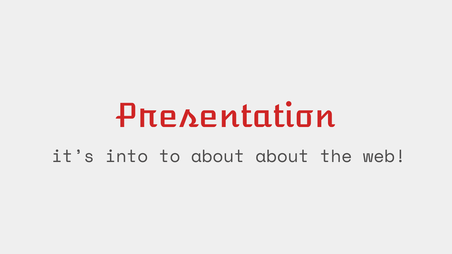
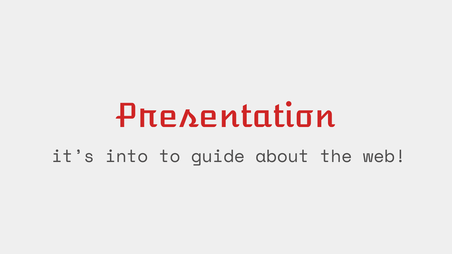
to about: about -> guide (218, 156)
